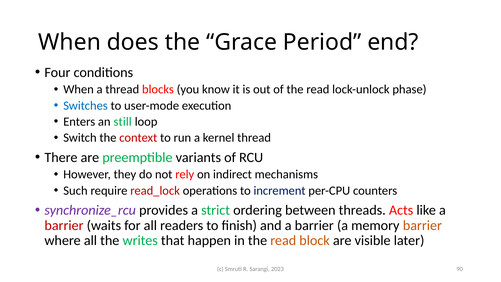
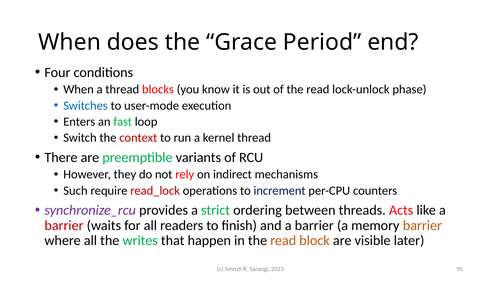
still: still -> fast (123, 122)
